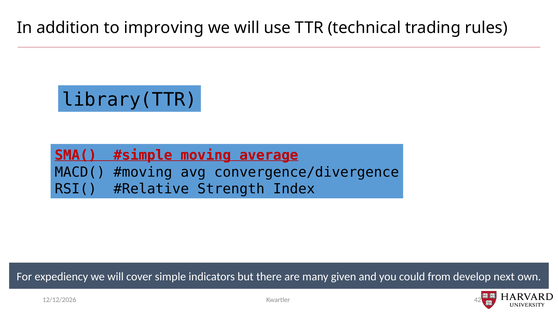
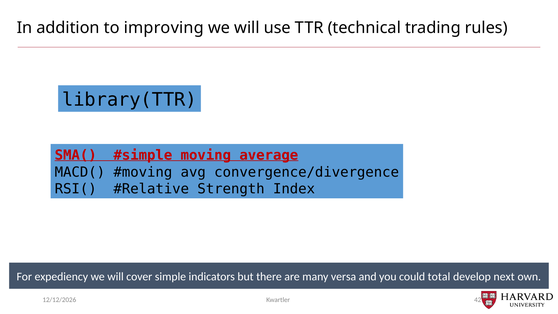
given: given -> versa (344, 276)
from: from -> total (439, 276)
